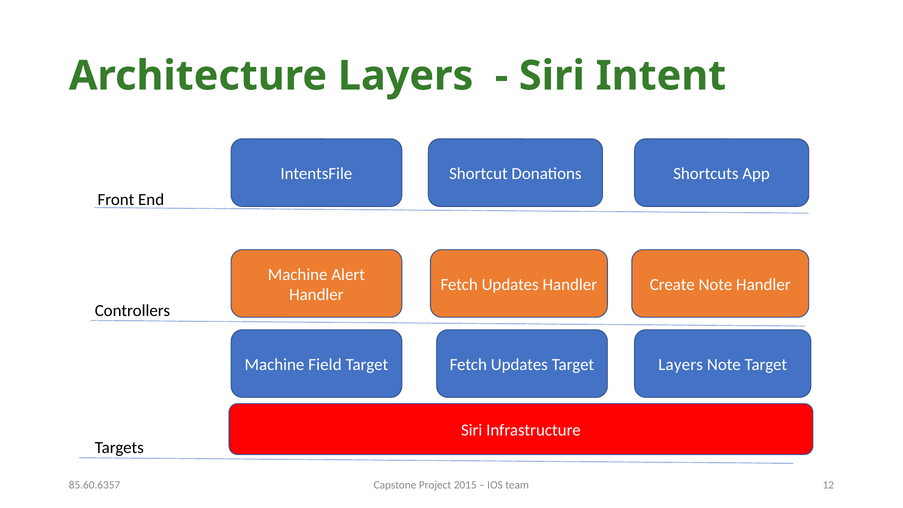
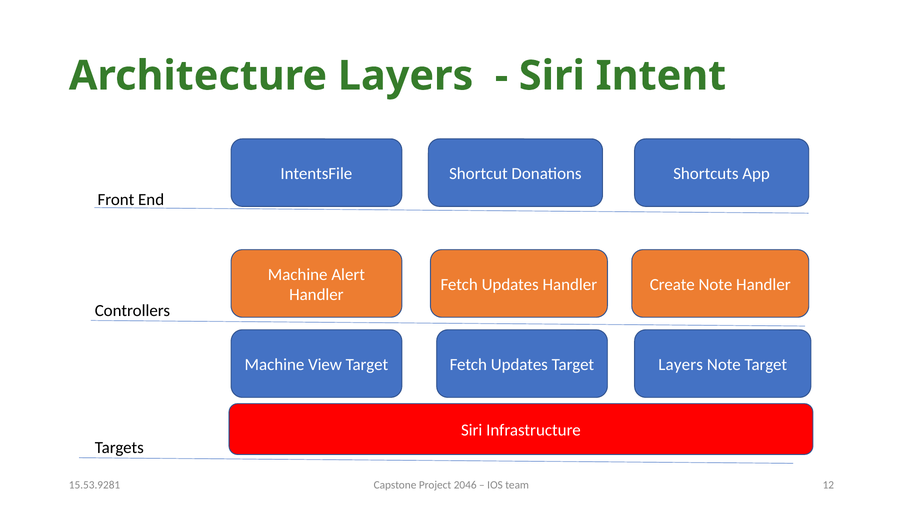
Field: Field -> View (325, 365)
2015: 2015 -> 2046 (465, 485)
85.60.6357: 85.60.6357 -> 15.53.9281 (95, 485)
